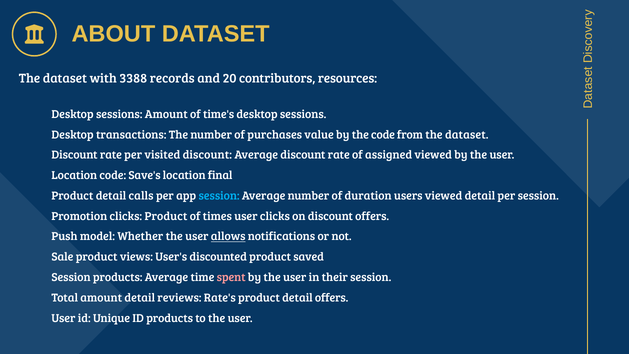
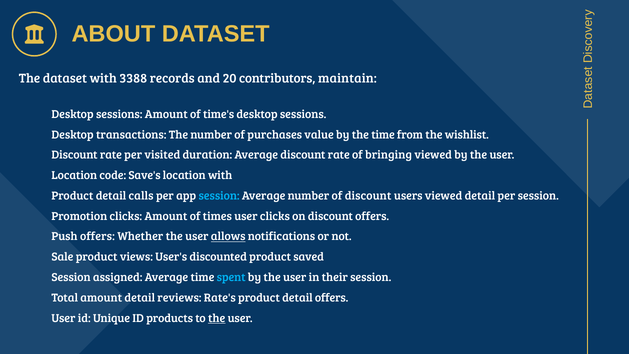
resources: resources -> maintain (347, 78)
the code: code -> time (383, 135)
from the dataset: dataset -> wishlist (467, 135)
visited discount: discount -> duration (207, 155)
assigned: assigned -> bringing (389, 155)
location final: final -> with (220, 175)
of duration: duration -> discount (368, 196)
clicks Product: Product -> Amount (166, 216)
Push model: model -> offers (97, 236)
Session products: products -> assigned (118, 277)
spent colour: pink -> light blue (231, 277)
the underline: none -> present (217, 318)
